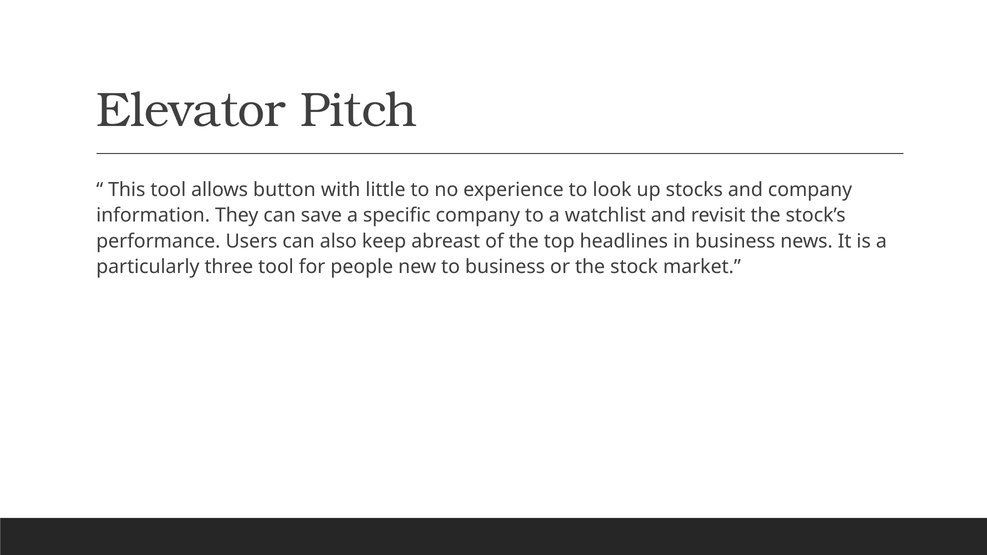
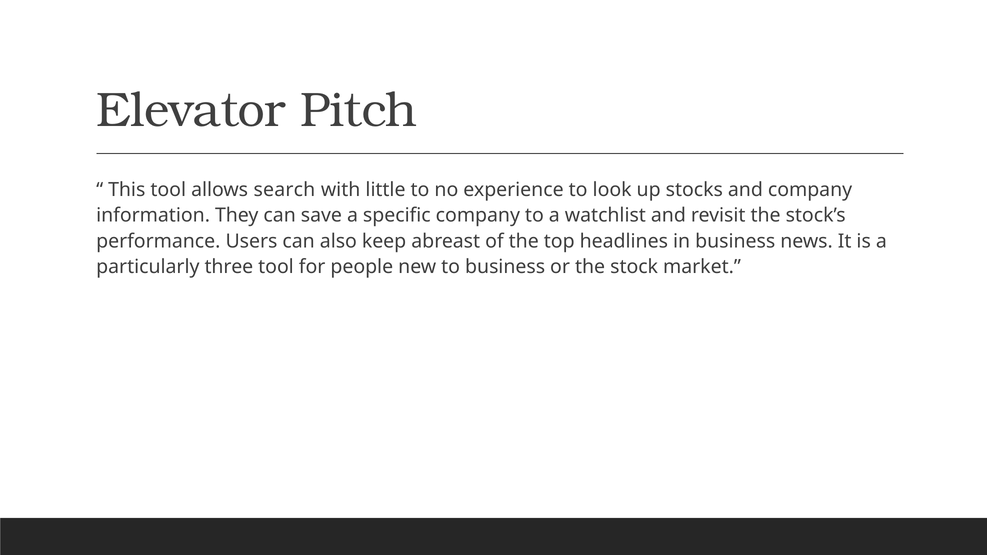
button: button -> search (284, 190)
